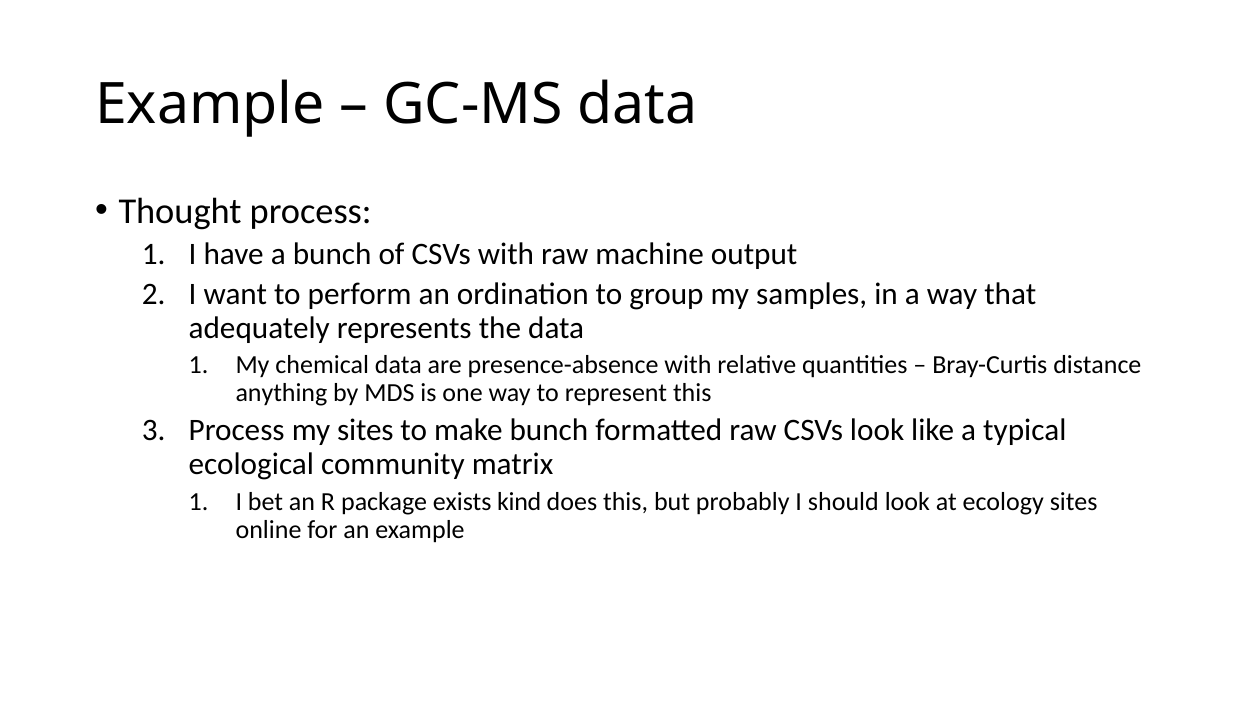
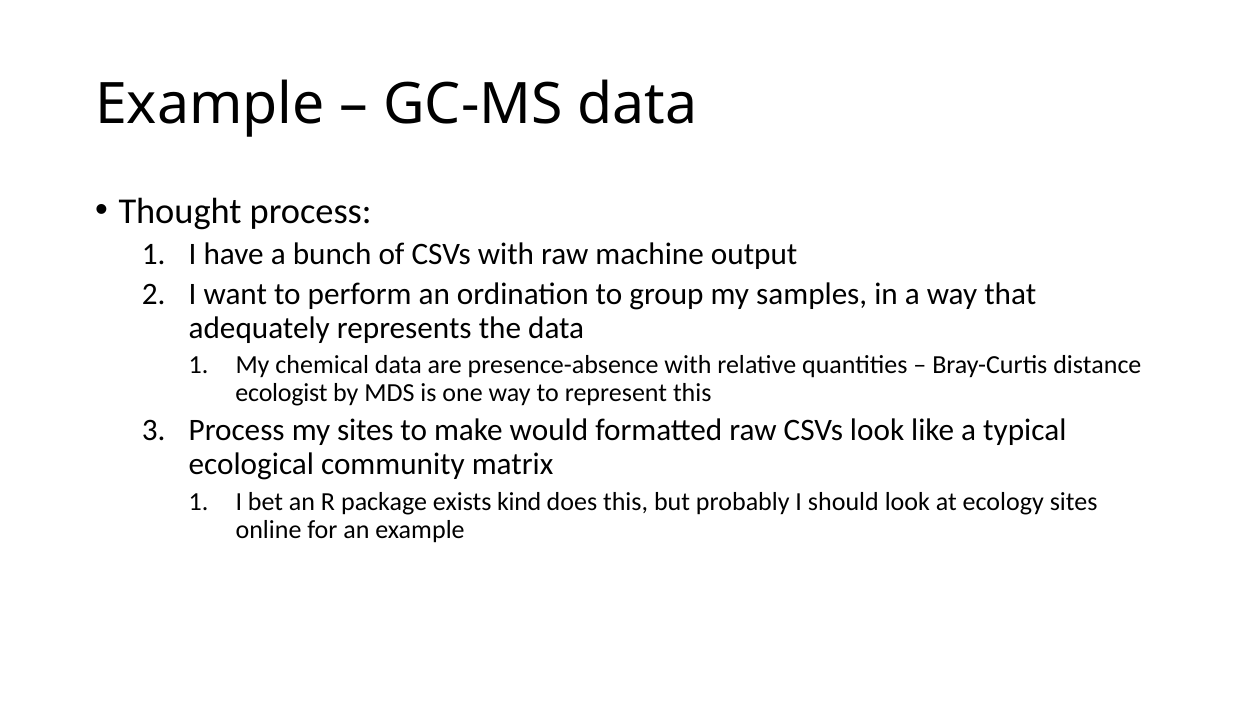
anything: anything -> ecologist (282, 393)
make bunch: bunch -> would (549, 431)
